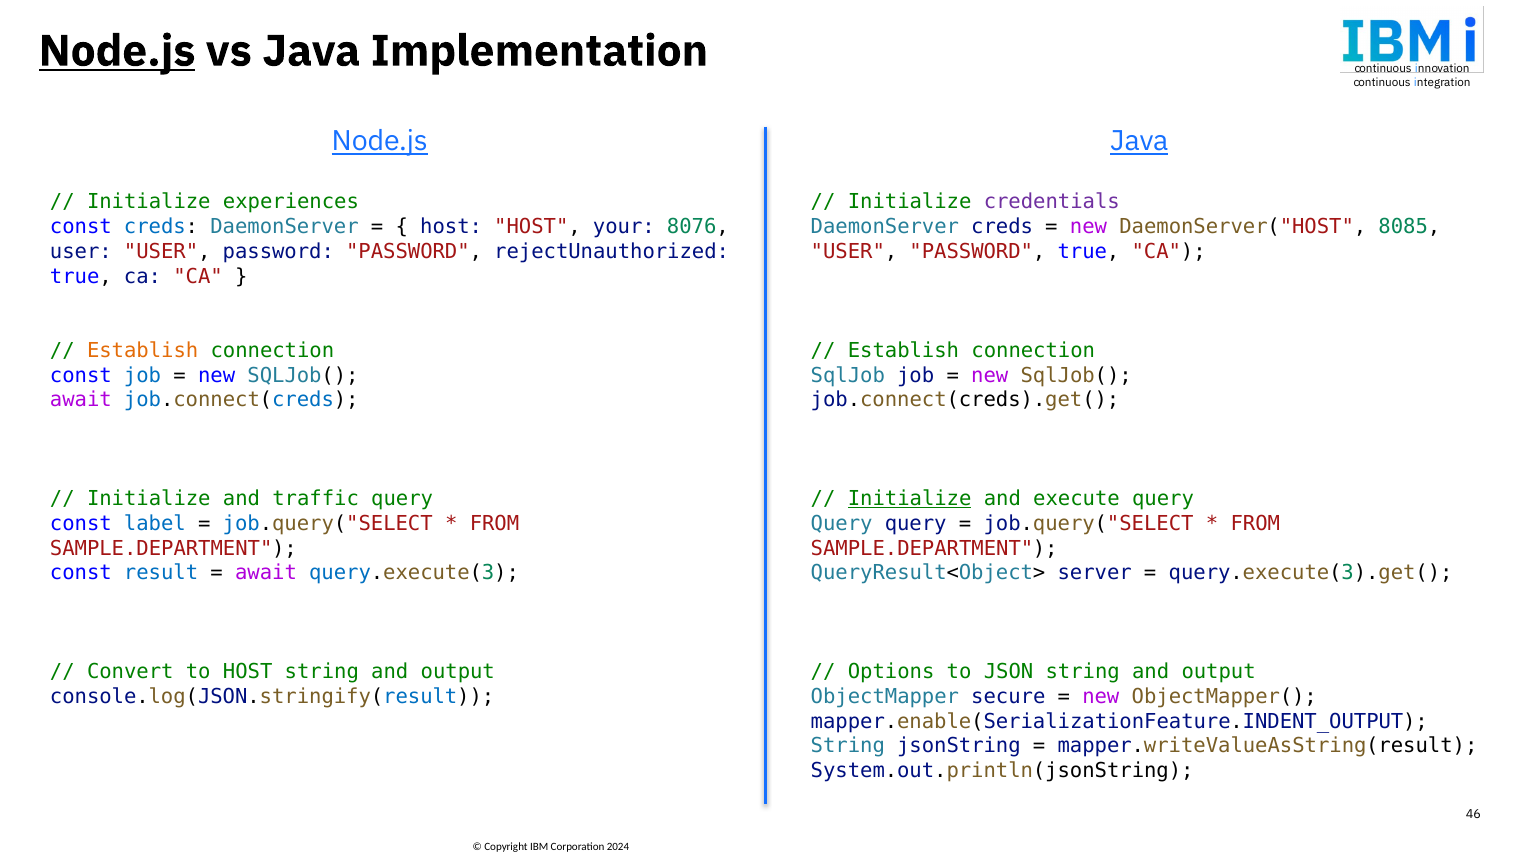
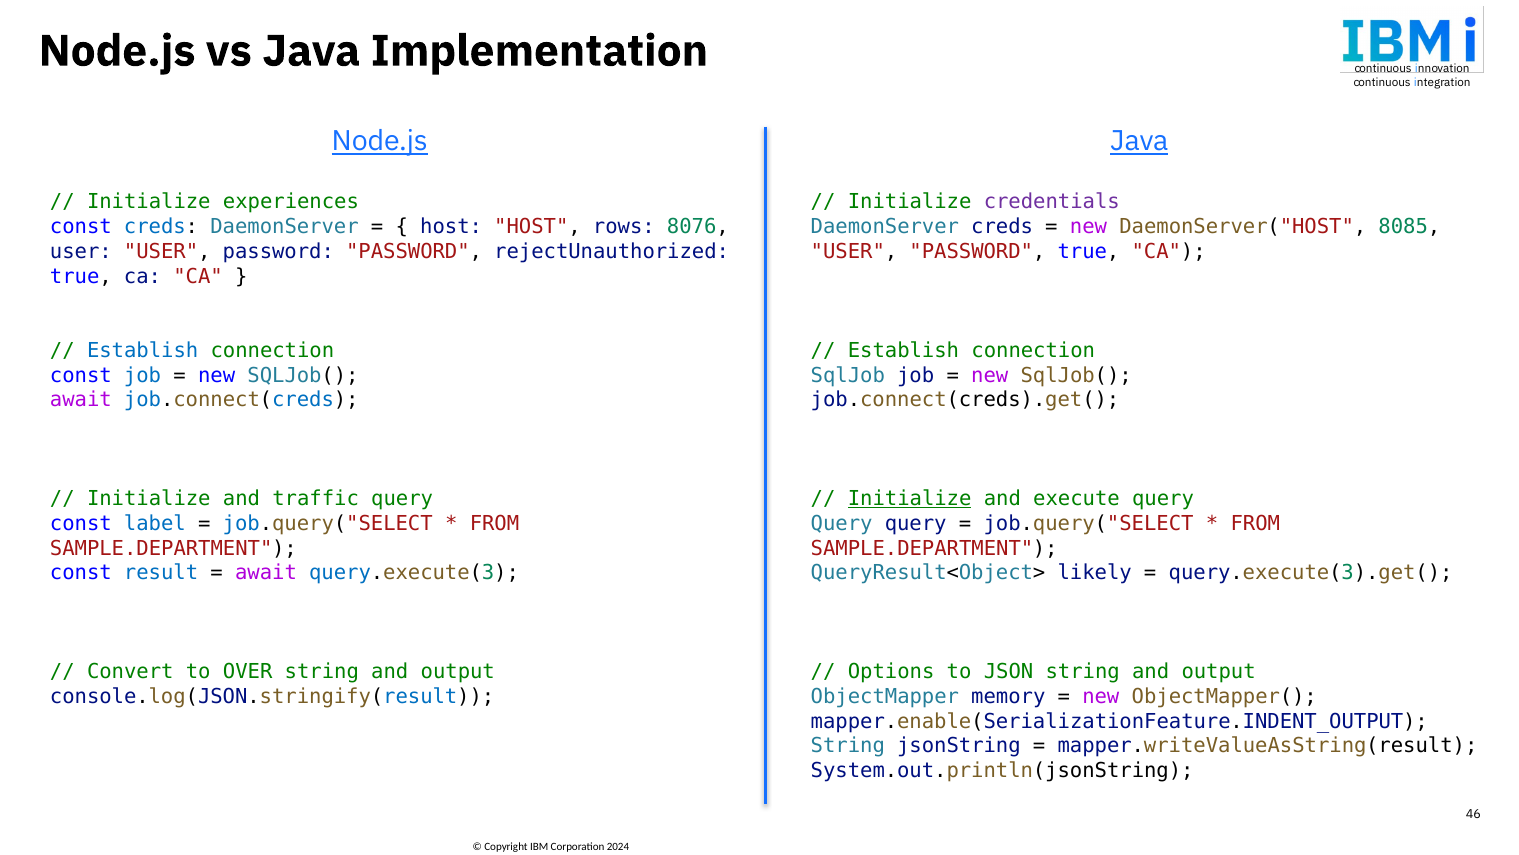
Node.js underline: present -> none (117, 51)
your: your -> rows (624, 227)
Establish colour: orange -> blue (143, 350)
server: server -> likely (1095, 573)
to HOST: HOST -> OVER (248, 672)
secure: secure -> memory (1008, 696)
